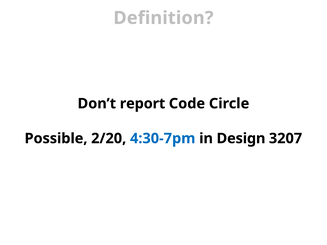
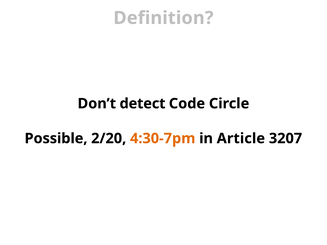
report: report -> detect (143, 104)
4:30-7pm colour: blue -> orange (163, 139)
Design: Design -> Article (241, 139)
